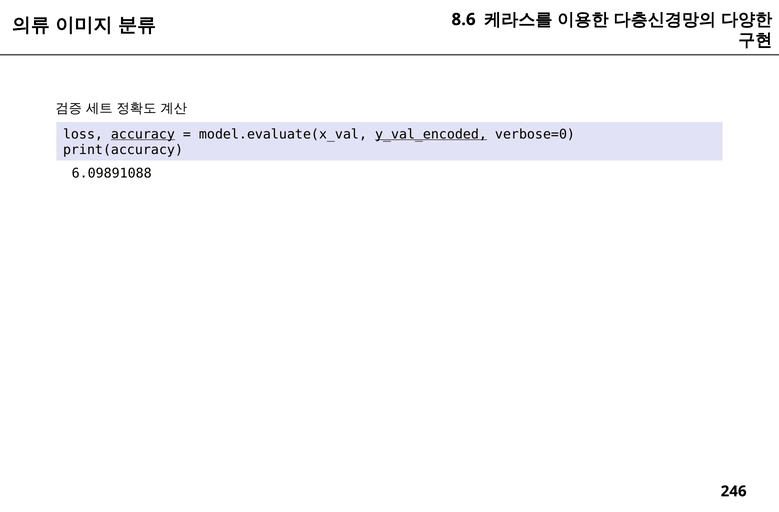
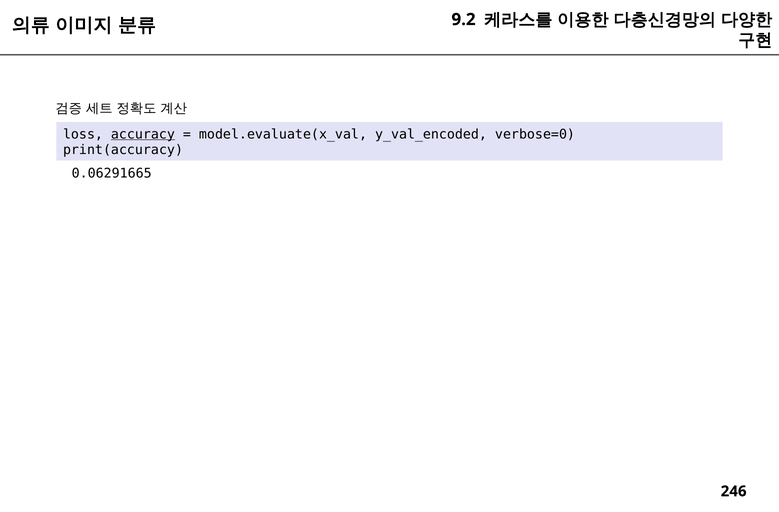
8.6: 8.6 -> 9.2 (464, 19)
y_val_encoded underline: present -> none (431, 134)
6.09891088: 6.09891088 -> 0.06291665 (112, 173)
